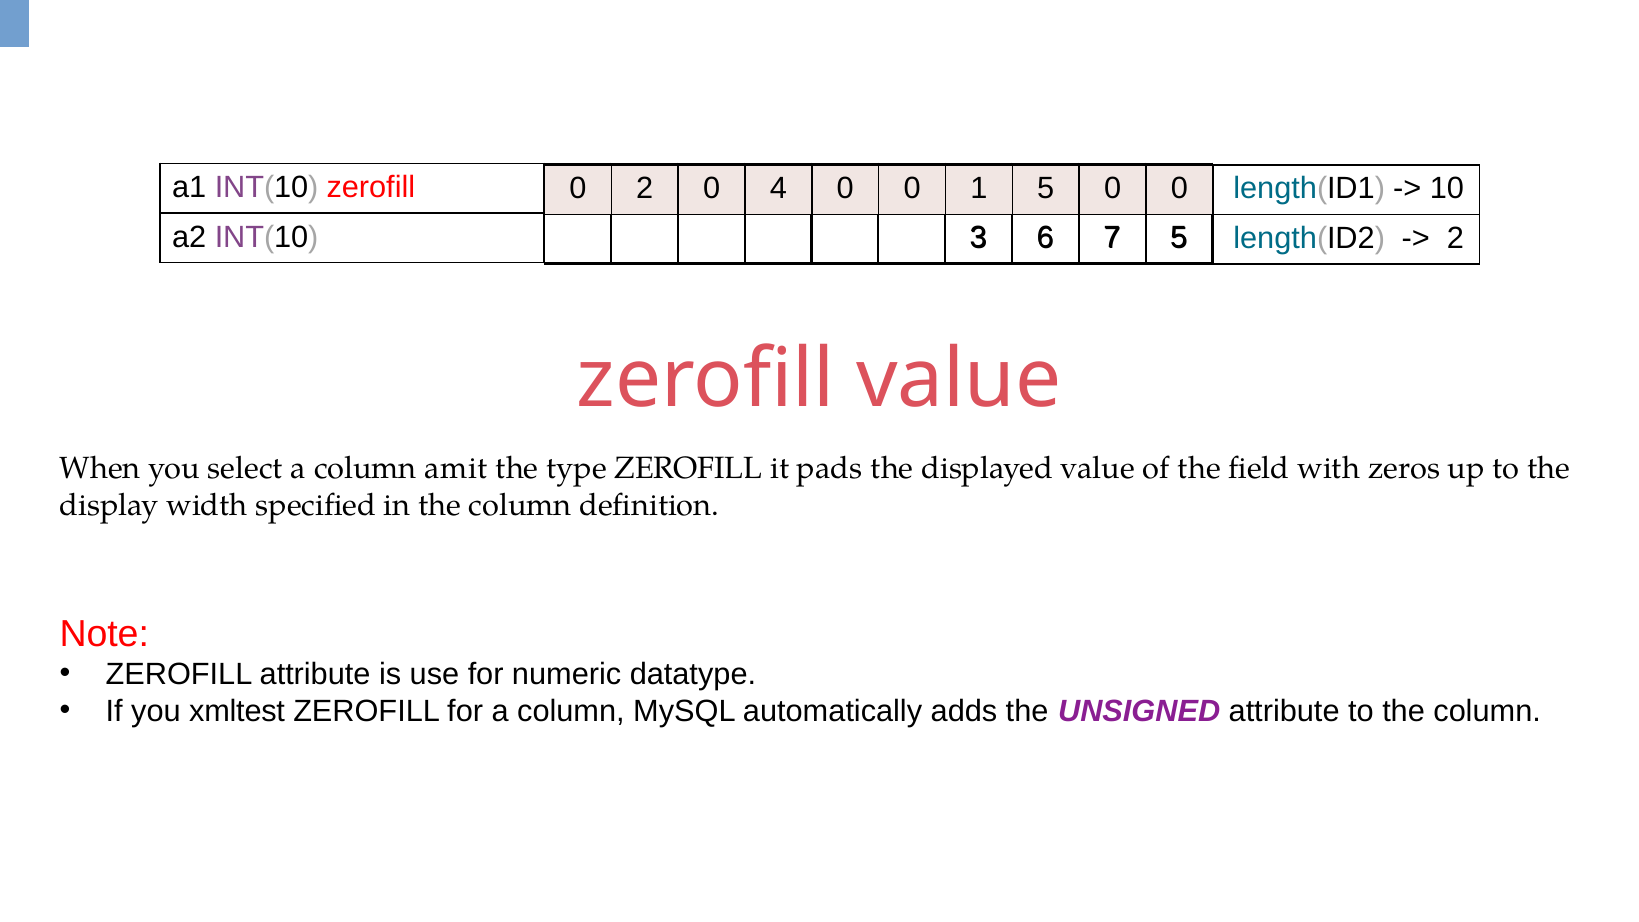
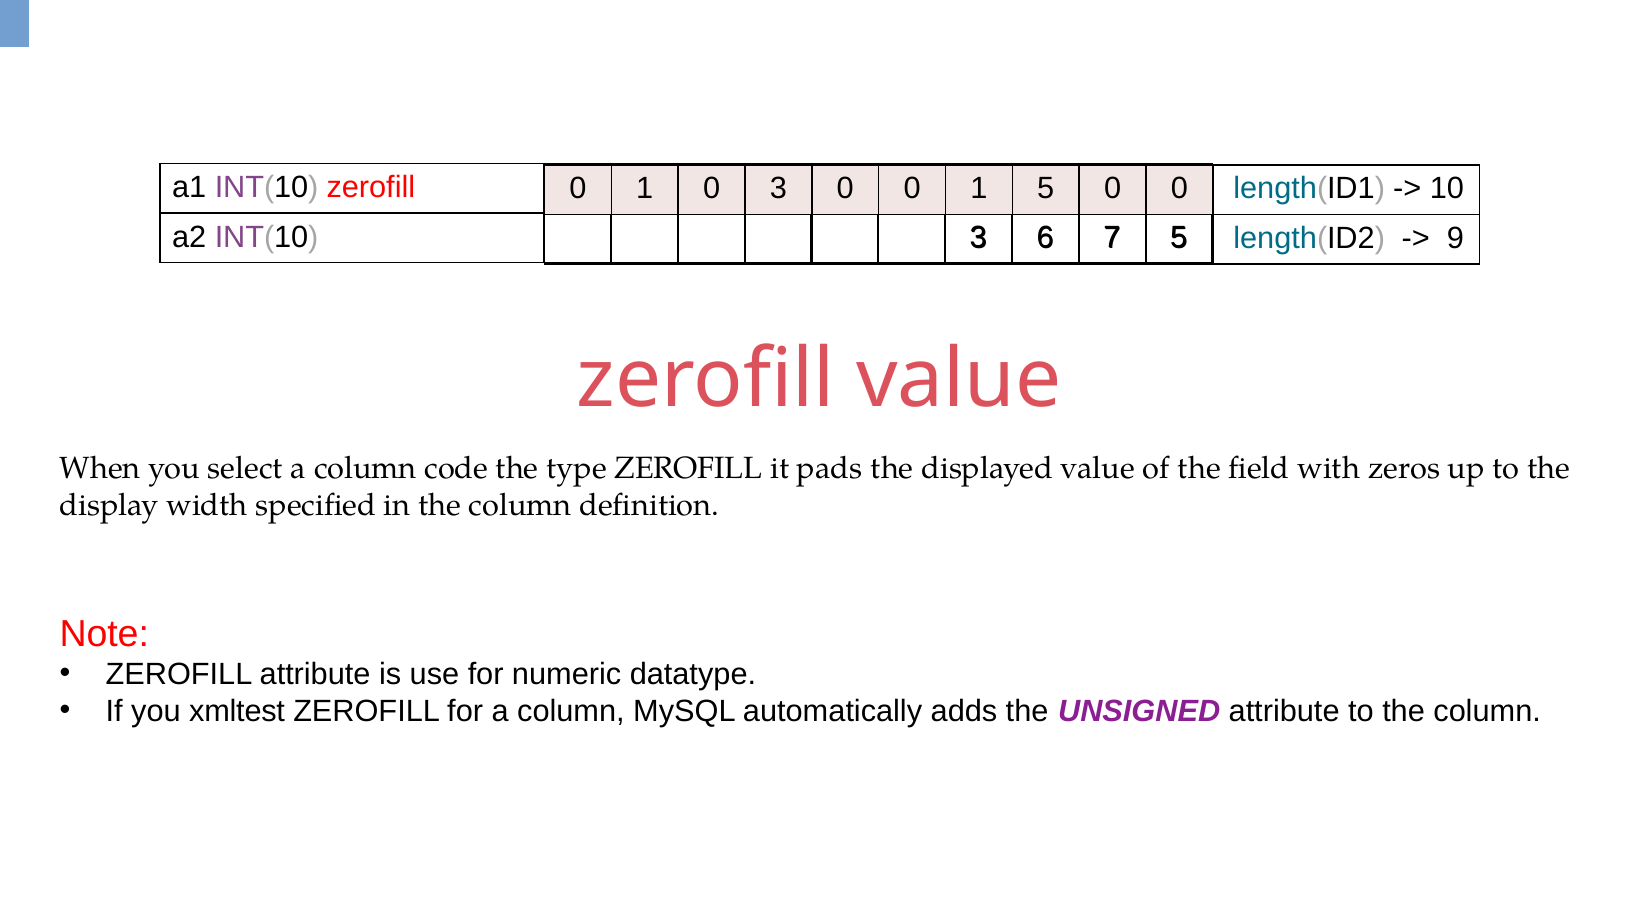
2: 2 -> 1 (645, 189)
0 4: 4 -> 3 (778, 189)
2: 2 -> 9 (1455, 239)
amit: amit -> code (456, 468)
